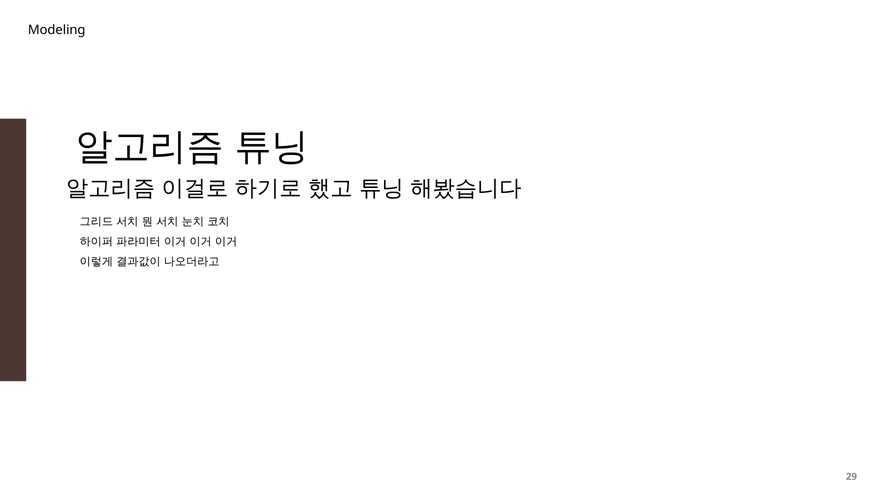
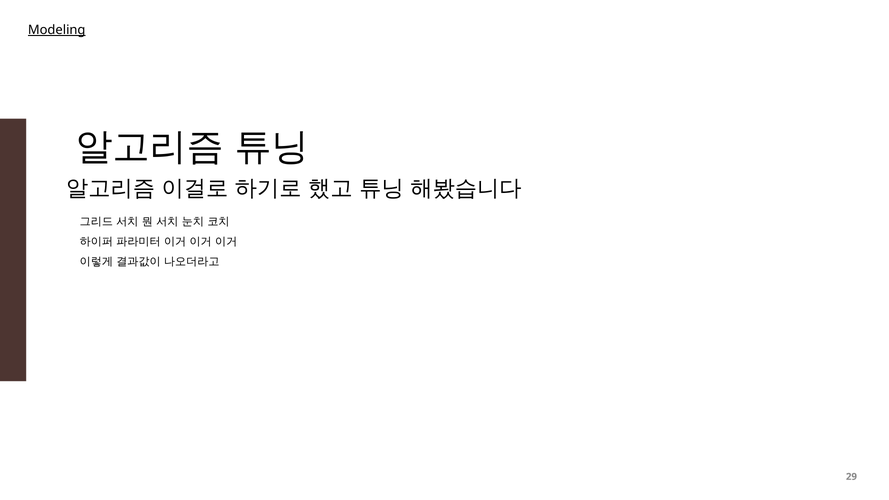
Modeling underline: none -> present (57, 30)
